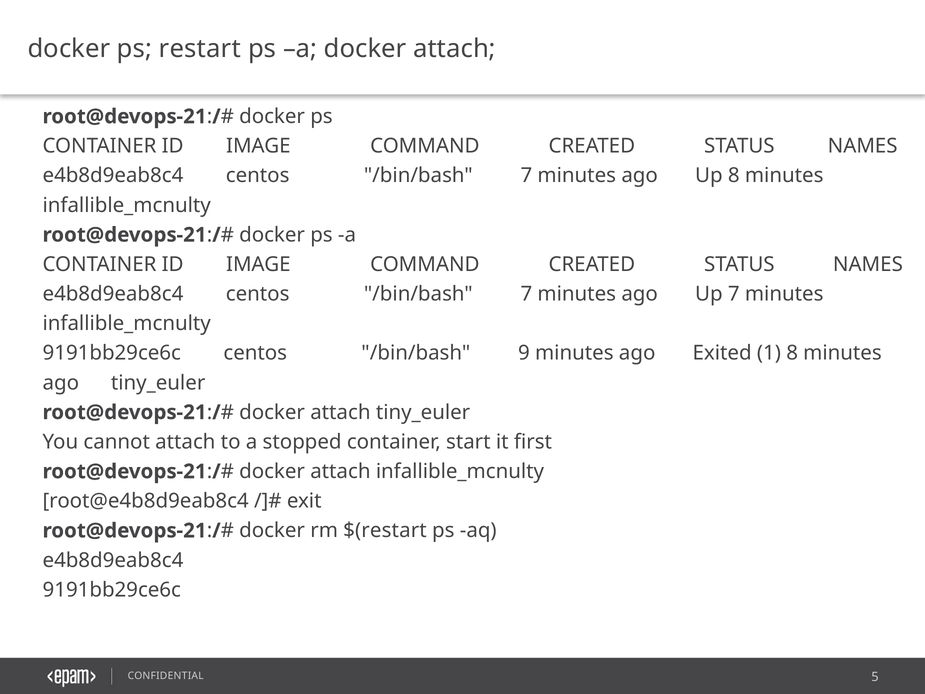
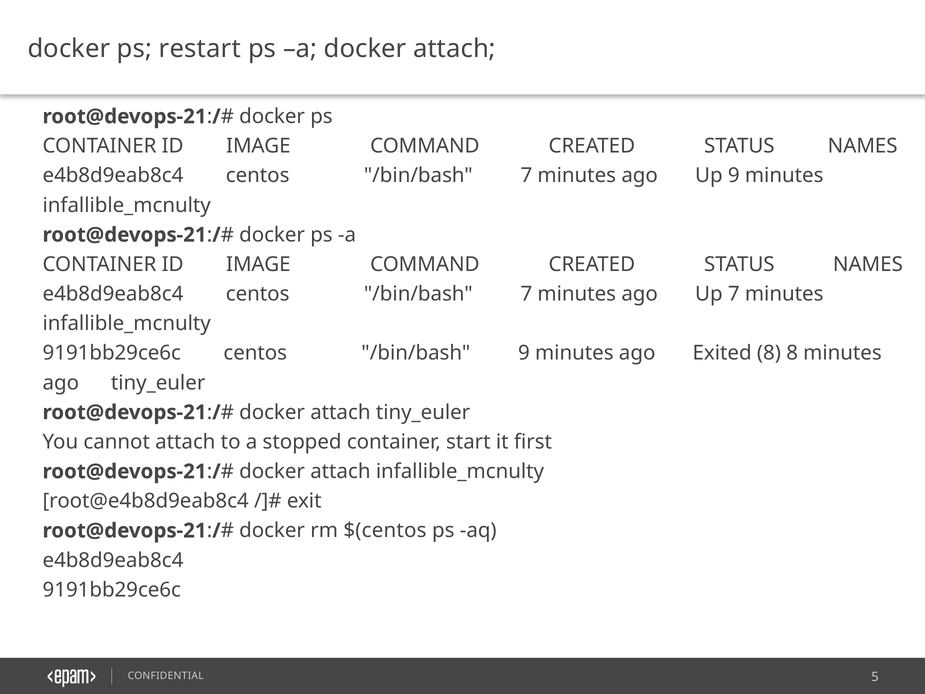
Up 8: 8 -> 9 (734, 176)
Exited 1: 1 -> 8 (769, 353)
$(restart: $(restart -> $(centos (385, 530)
